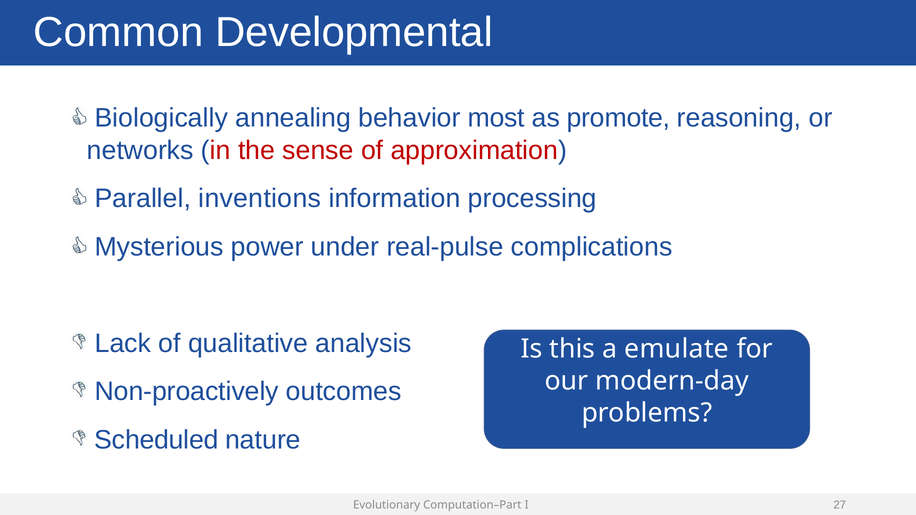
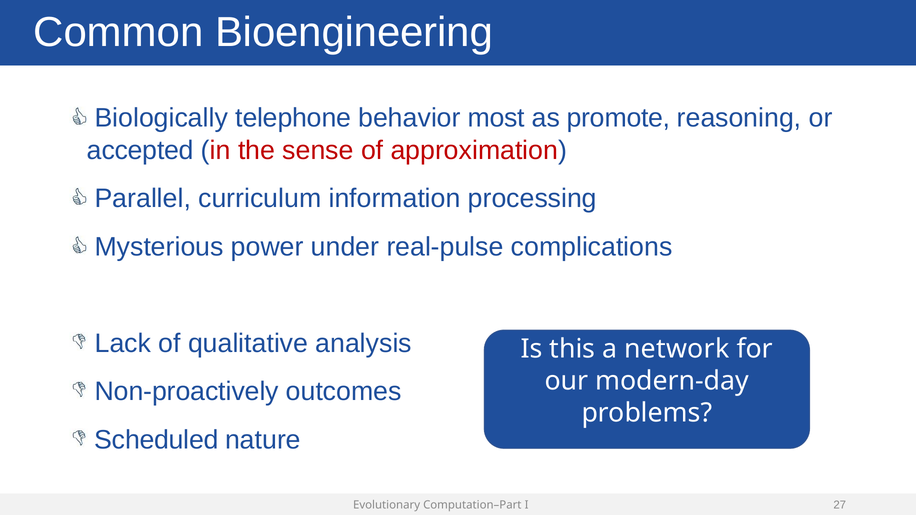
Developmental: Developmental -> Bioengineering (354, 32)
annealing: annealing -> telephone (293, 118)
networks: networks -> accepted (140, 150)
inventions: inventions -> curriculum (260, 199)
emulate: emulate -> network (677, 349)
